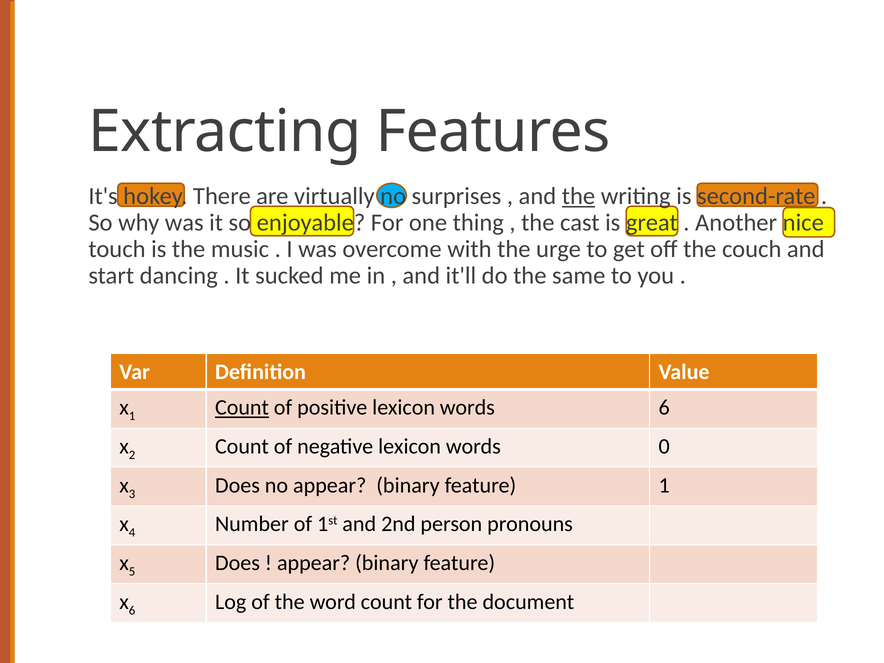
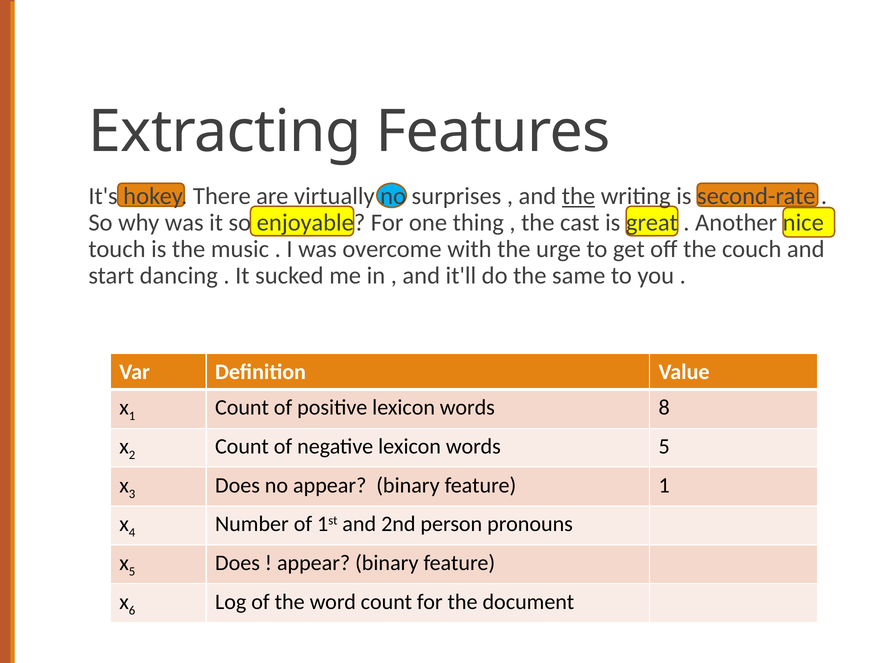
Count underline: present -> none (242, 408)
words 6: 6 -> 8 (664, 408)
words 0: 0 -> 5 (664, 446)
